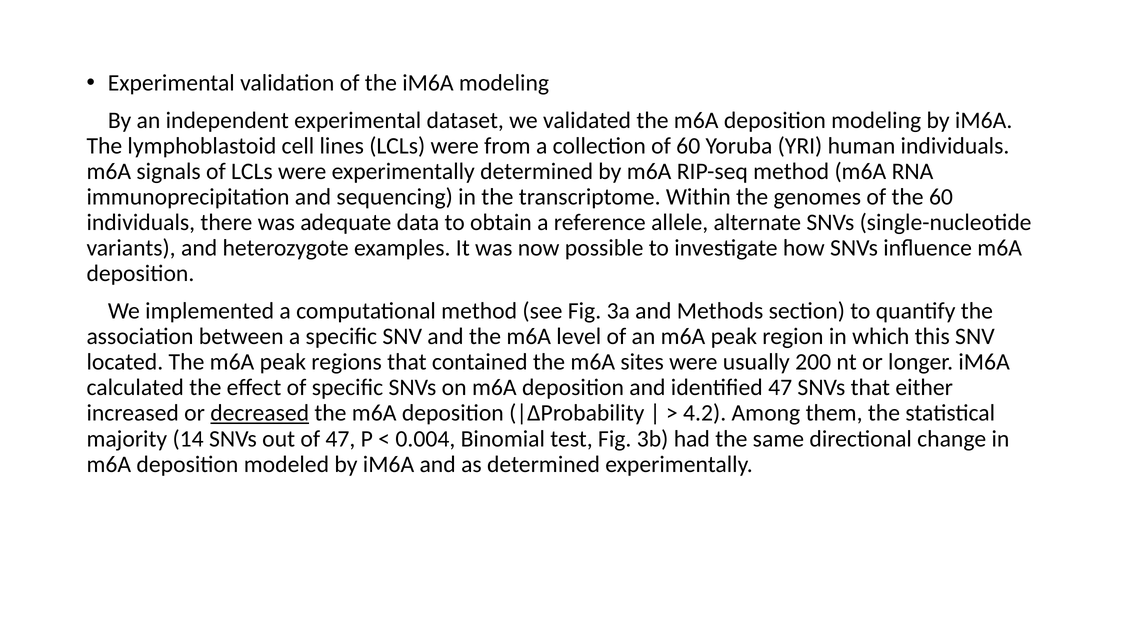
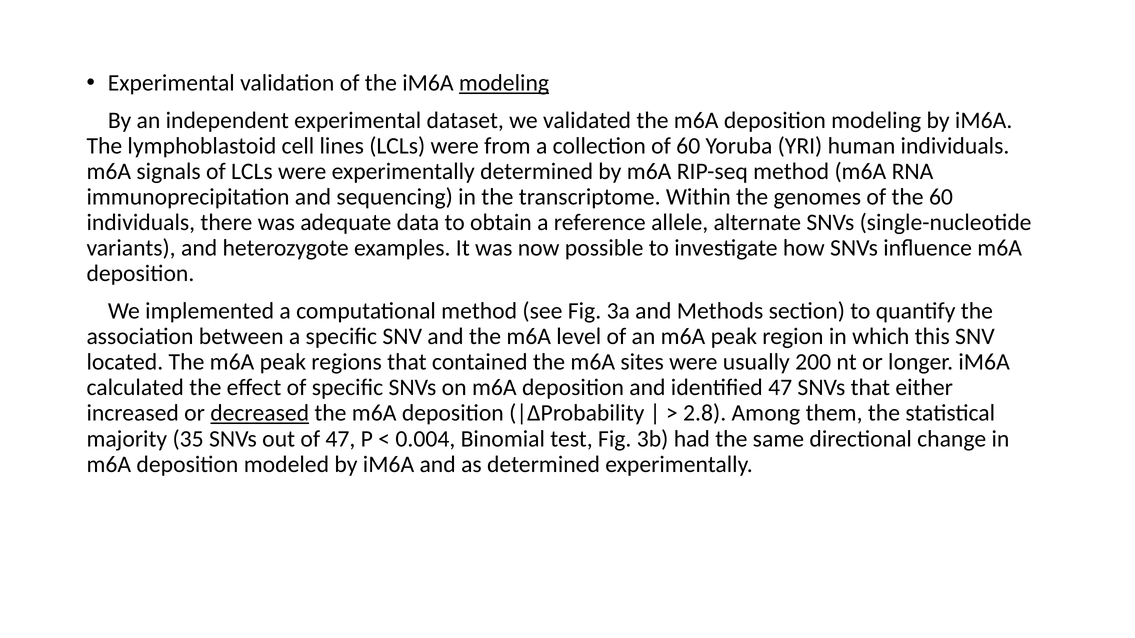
modeling underline: none -> present (504, 83)
4.2: 4.2 -> 2.8 (705, 413)
14: 14 -> 35 (188, 439)
